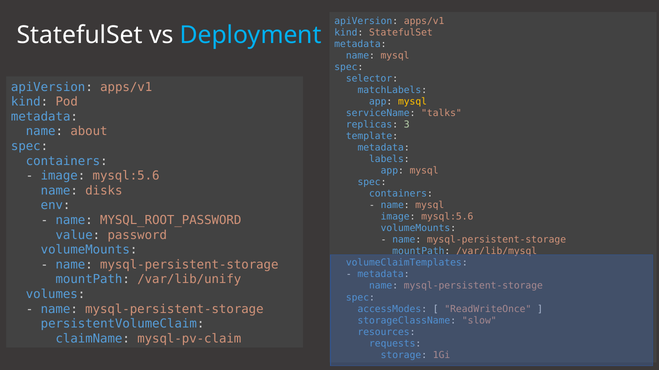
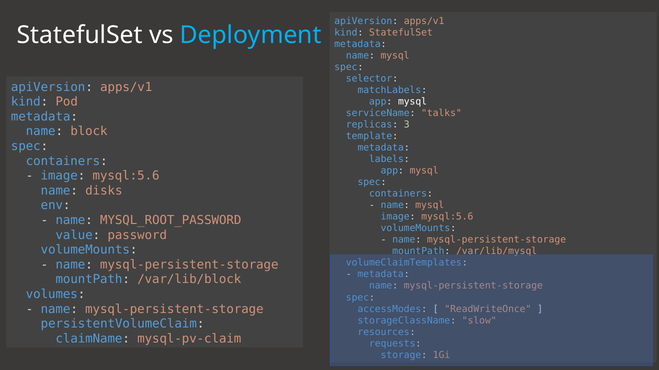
mysql colour: yellow -> white (412, 102)
about: about -> block (89, 132)
/var/lib/unify: /var/lib/unify -> /var/lib/block (189, 280)
